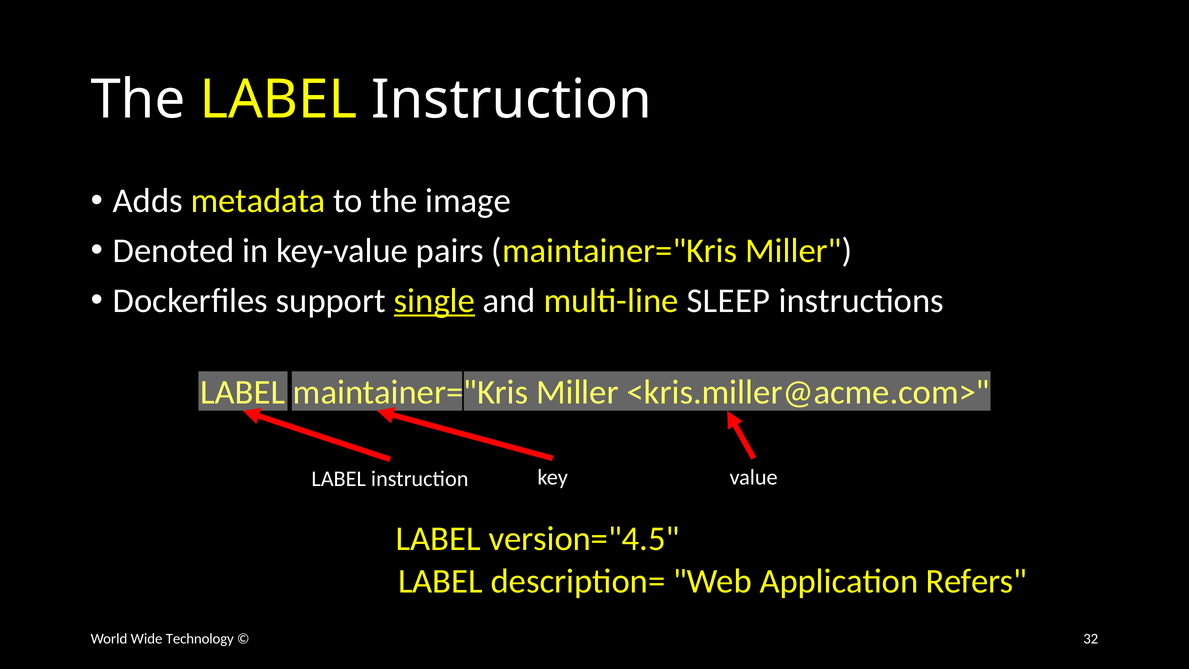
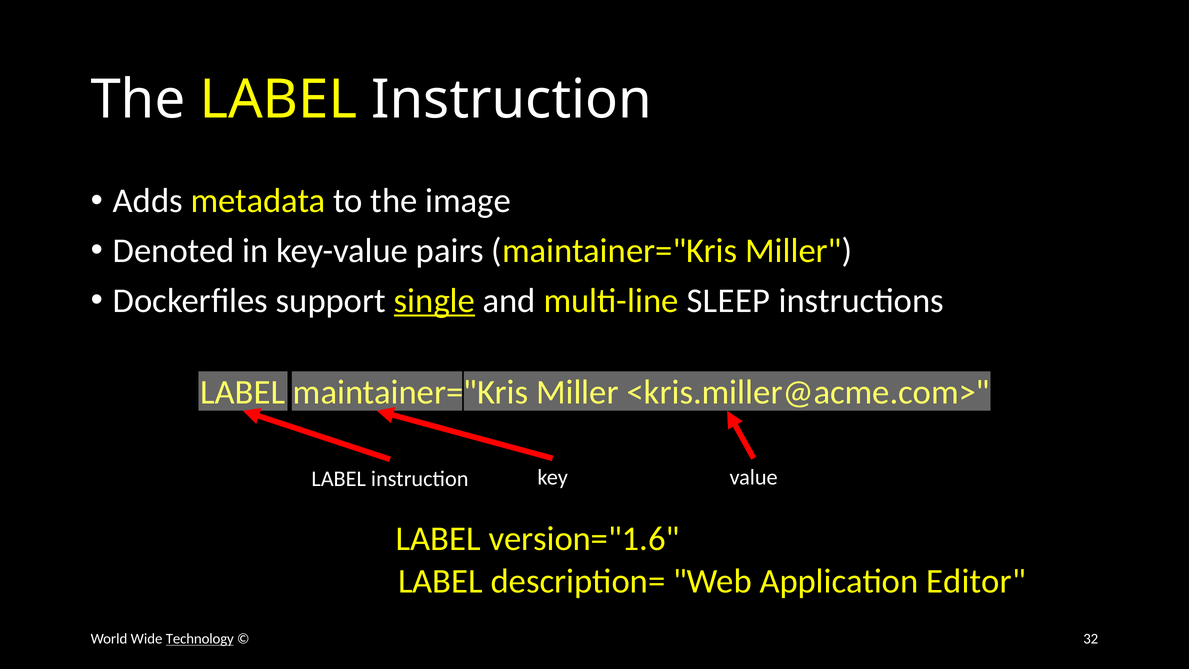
version="4.5: version="4.5 -> version="1.6 (584, 539)
Refers: Refers -> Editor (976, 581)
Technology underline: none -> present (200, 639)
